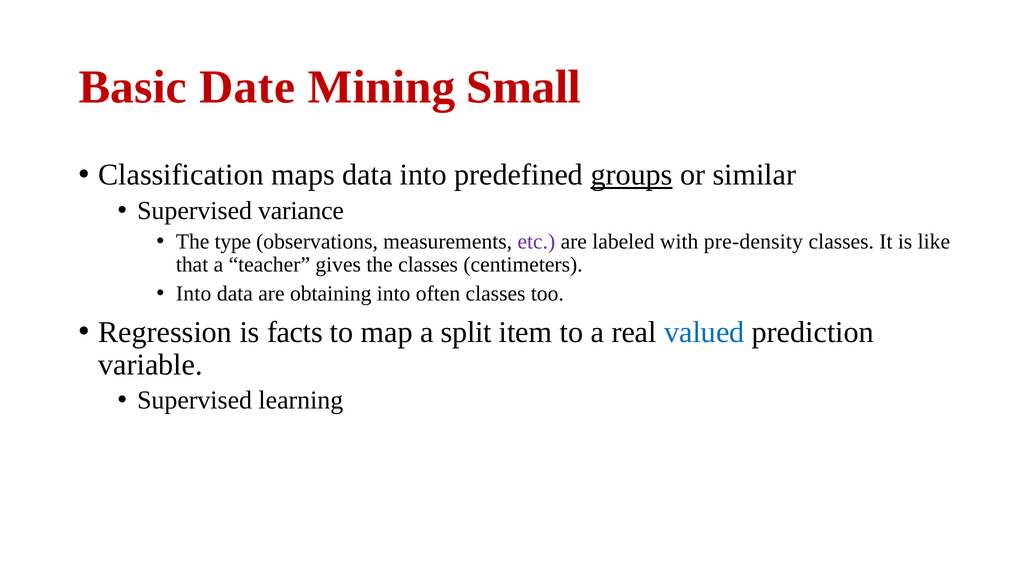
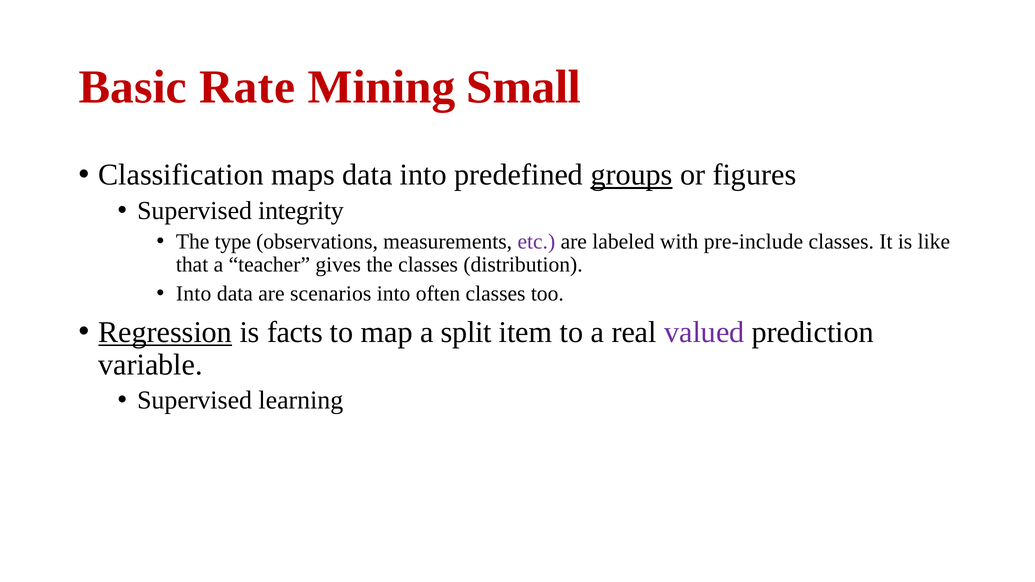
Date: Date -> Rate (247, 87)
similar: similar -> figures (754, 175)
variance: variance -> integrity (301, 211)
pre-density: pre-density -> pre-include (753, 242)
centimeters: centimeters -> distribution (523, 265)
obtaining: obtaining -> scenarios (331, 294)
Regression underline: none -> present (165, 332)
valued colour: blue -> purple (704, 332)
